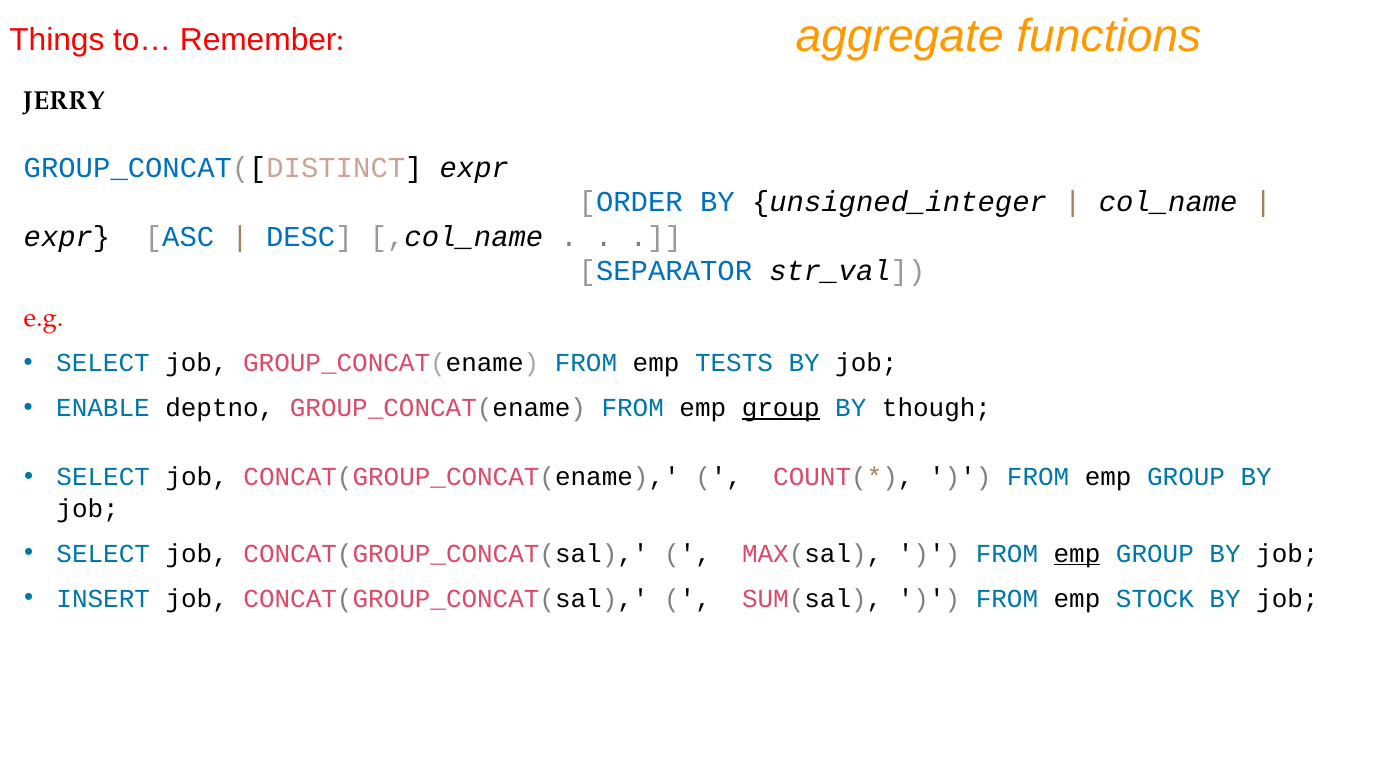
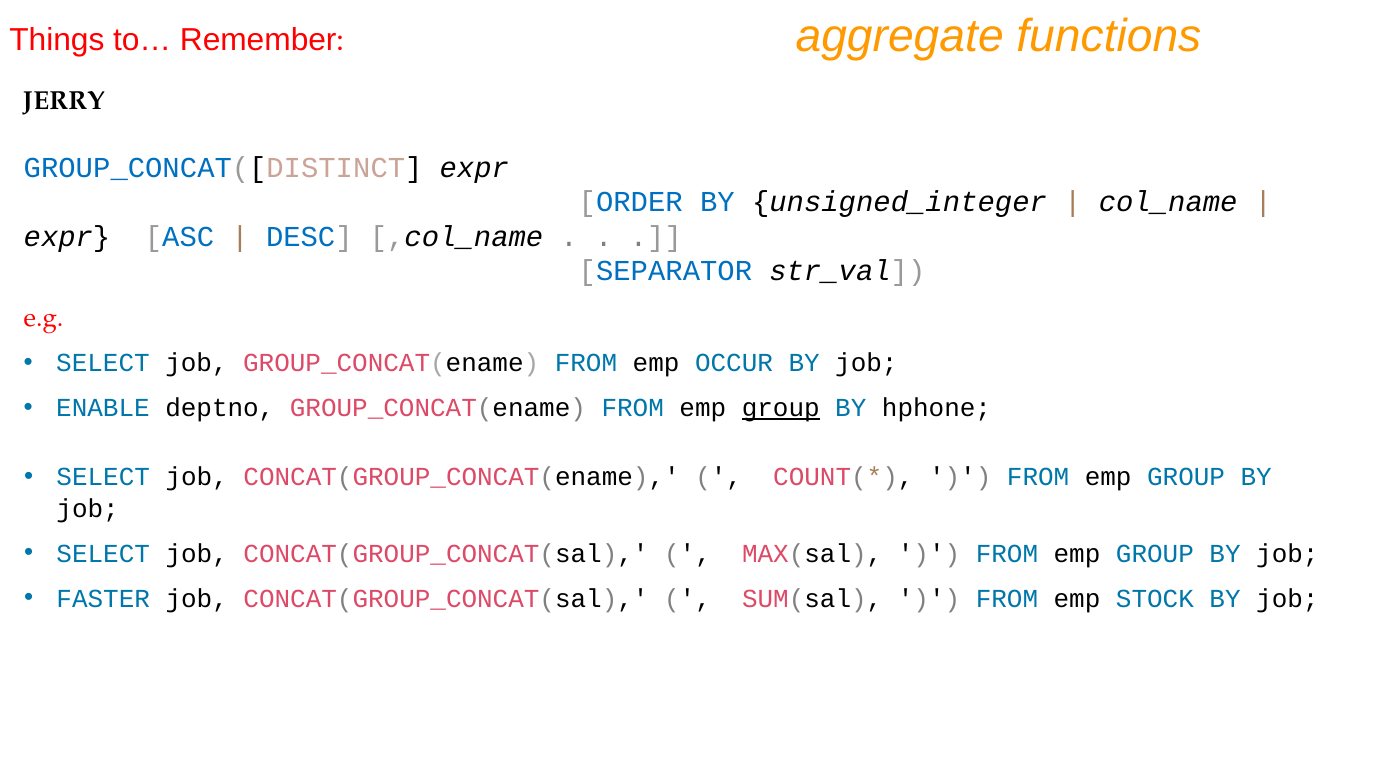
TESTS: TESTS -> OCCUR (734, 363)
though: though -> hphone (937, 408)
emp underline: present -> none (1077, 554)
INSERT: INSERT -> FASTER (103, 599)
